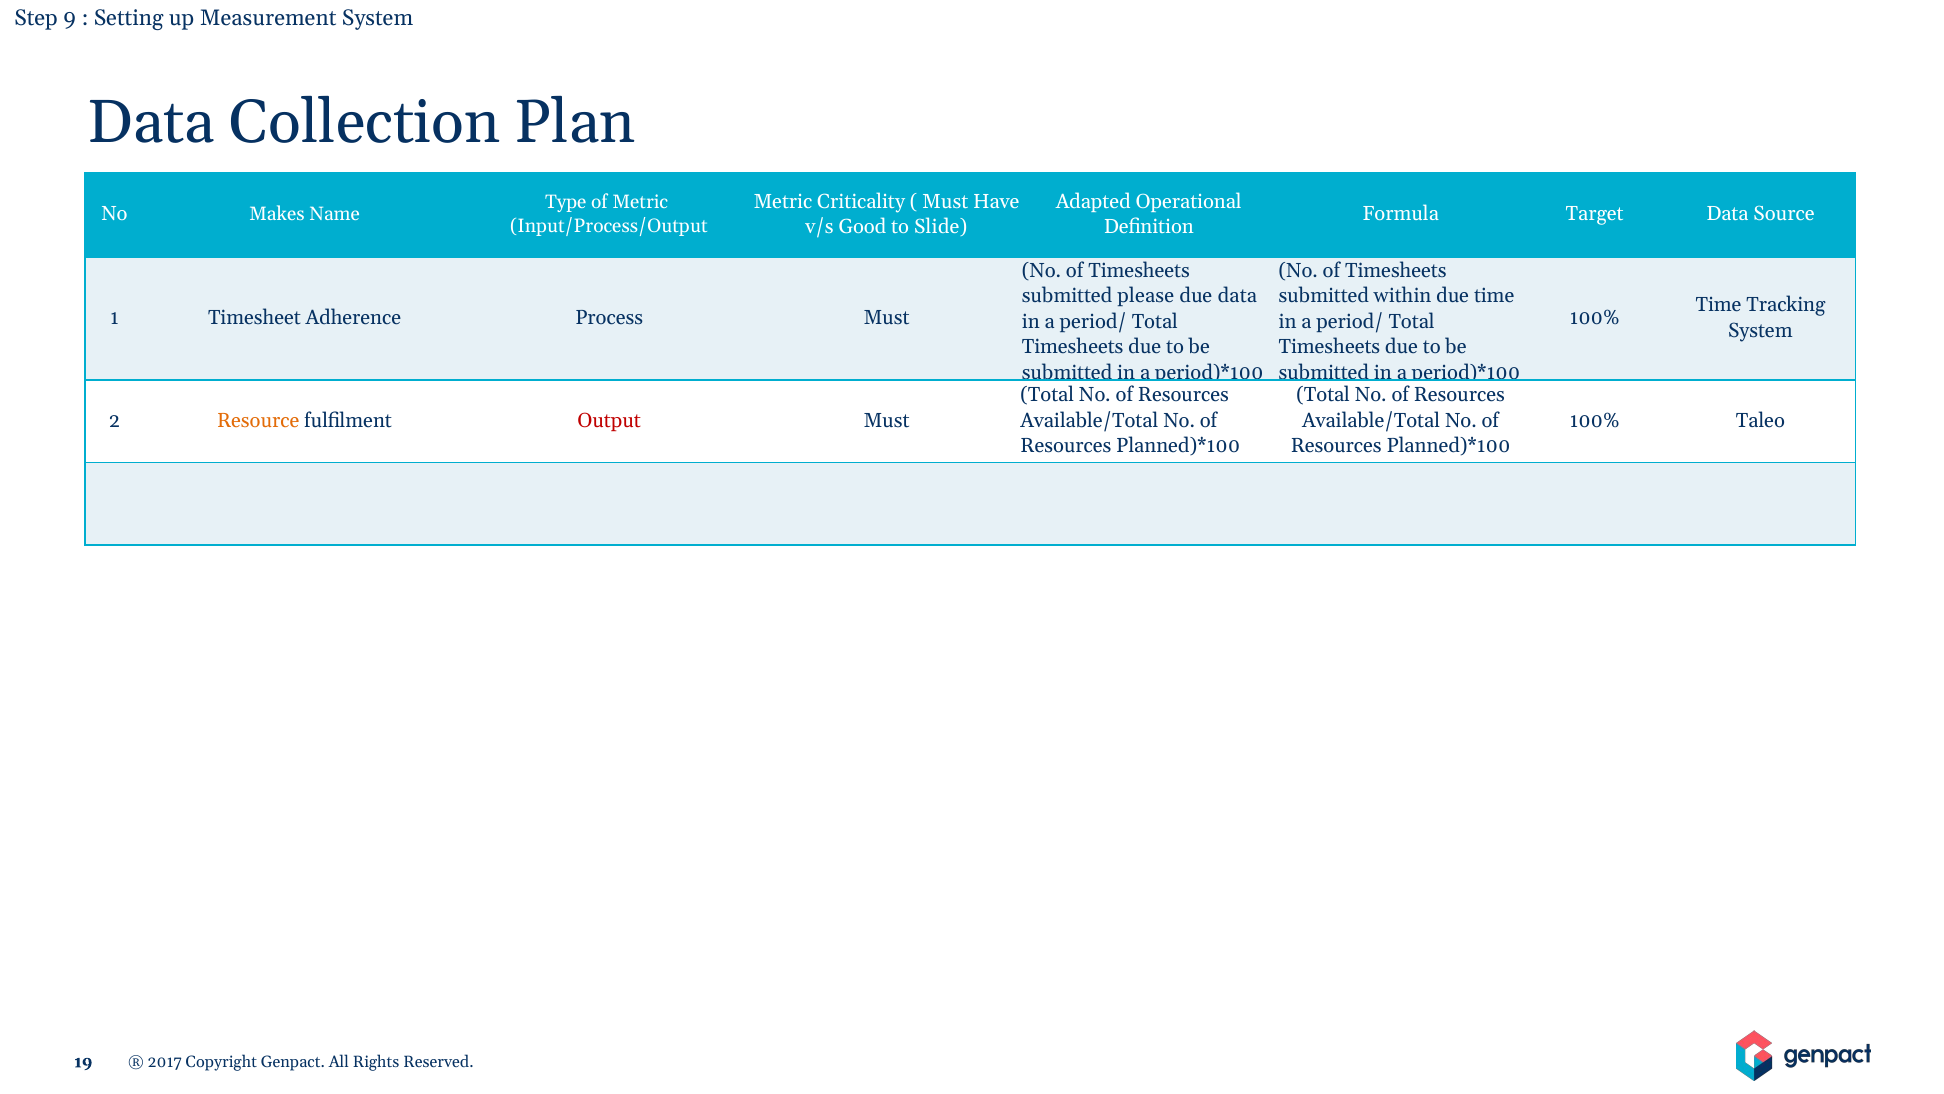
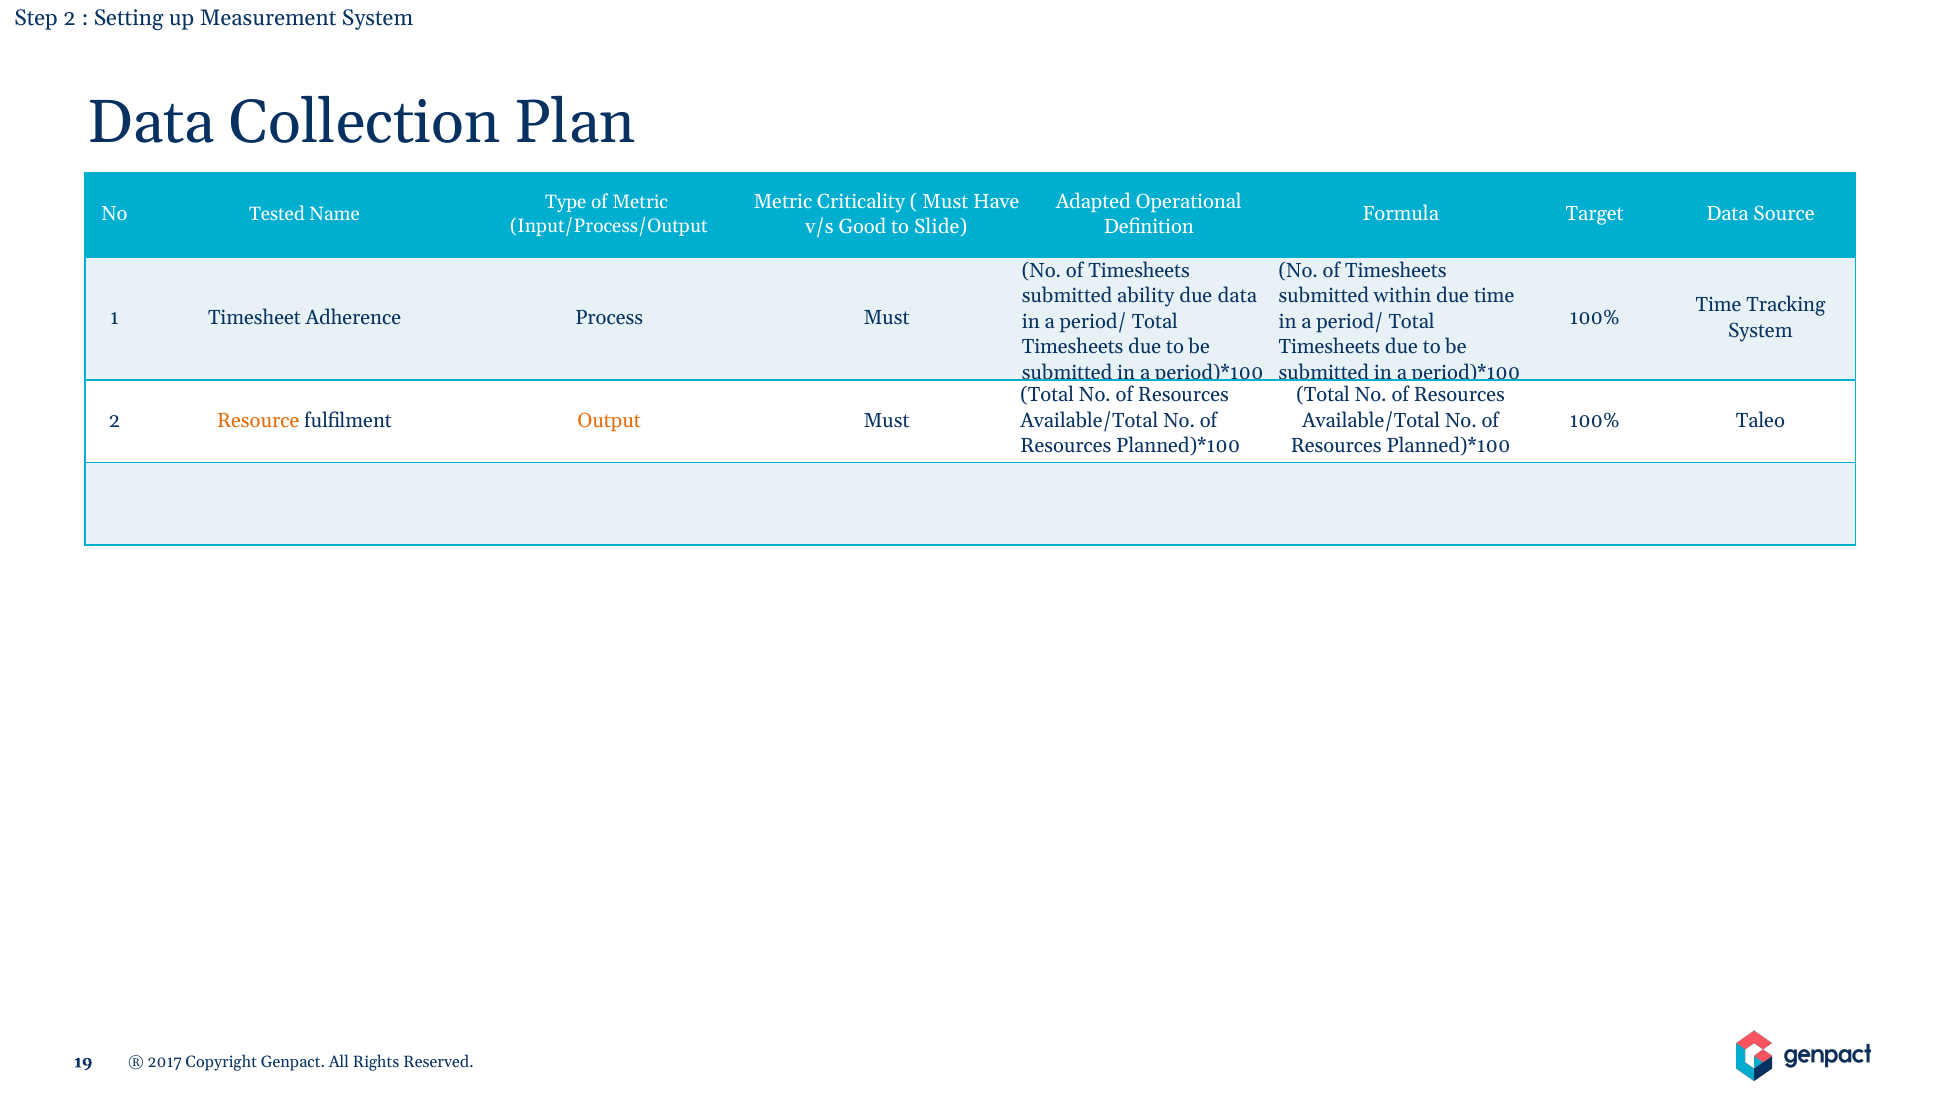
Step 9: 9 -> 2 (70, 18)
Makes: Makes -> Tested (277, 214)
please: please -> ability (1146, 296)
Output colour: red -> orange (609, 420)
